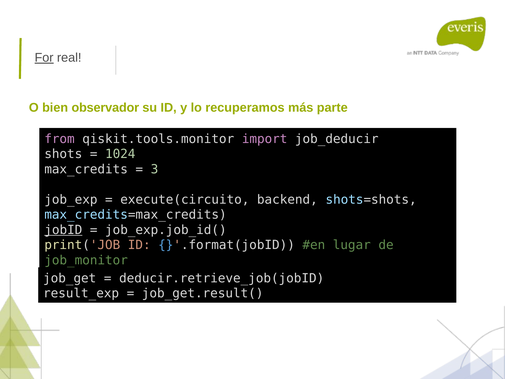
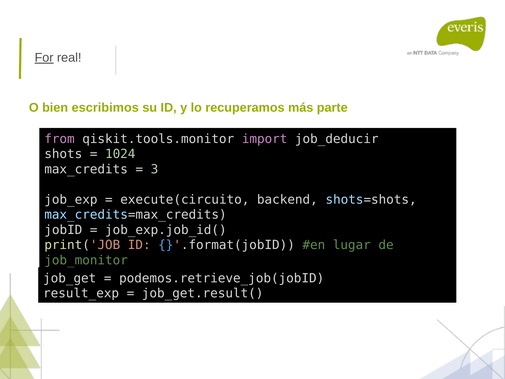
observador: observador -> escribimos (105, 108)
jobID underline: present -> none (63, 230)
deducir.retrieve_job(jobID: deducir.retrieve_job(jobID -> podemos.retrieve_job(jobID (222, 278)
